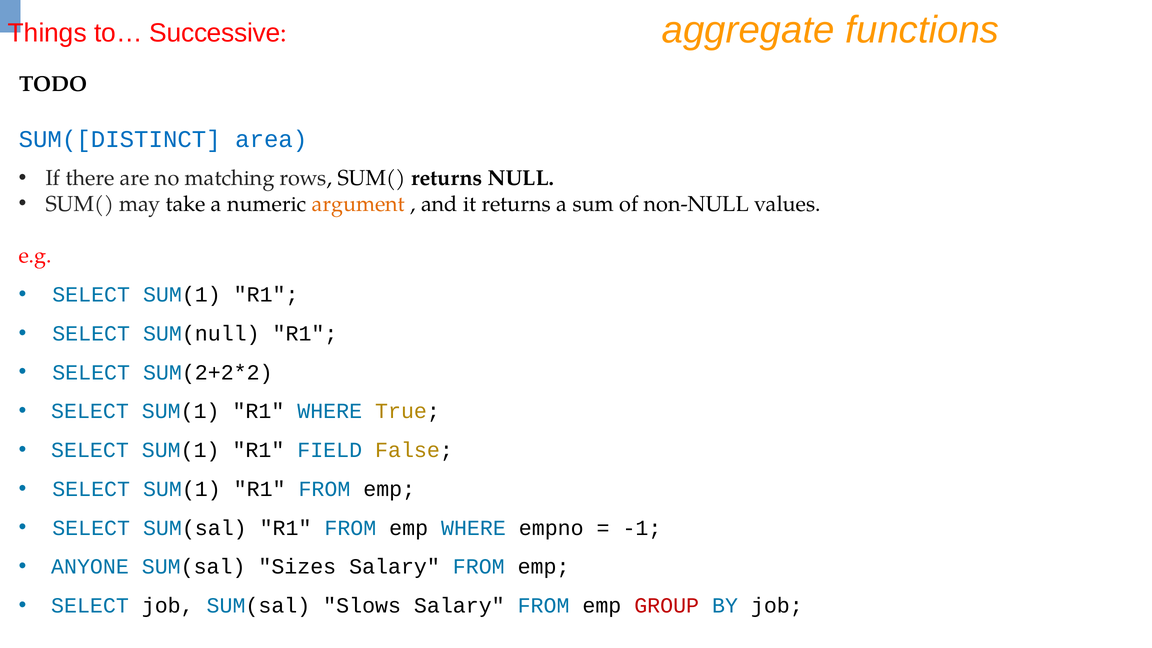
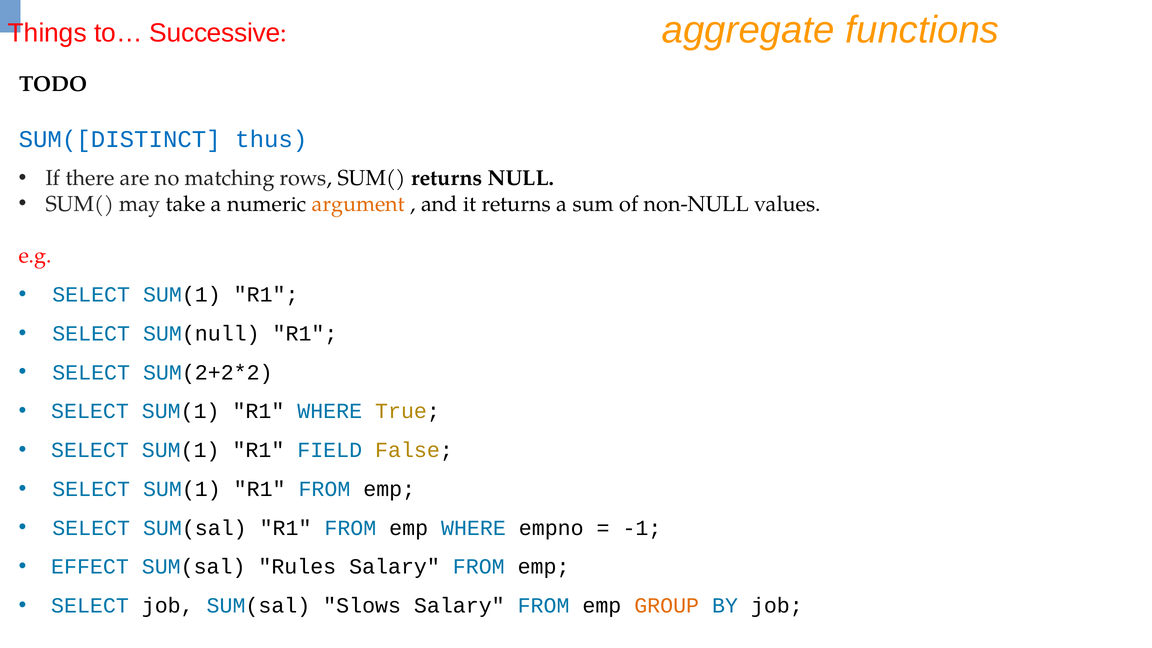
area: area -> thus (271, 139)
ANYONE: ANYONE -> EFFECT (90, 567)
Sizes: Sizes -> Rules (297, 567)
GROUP colour: red -> orange (667, 606)
